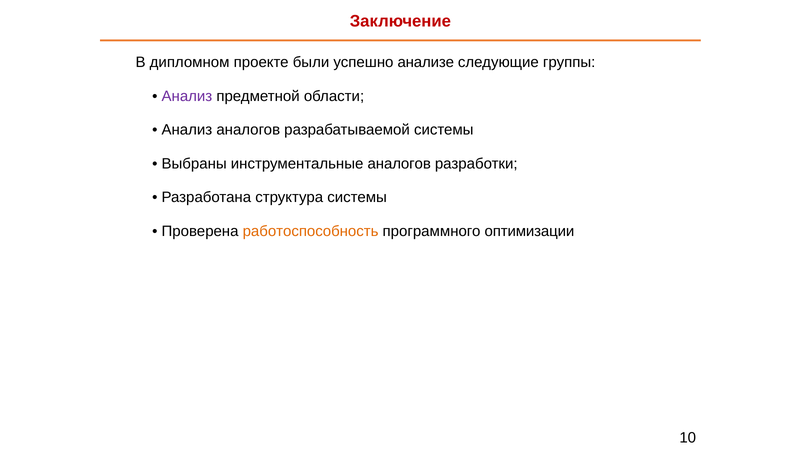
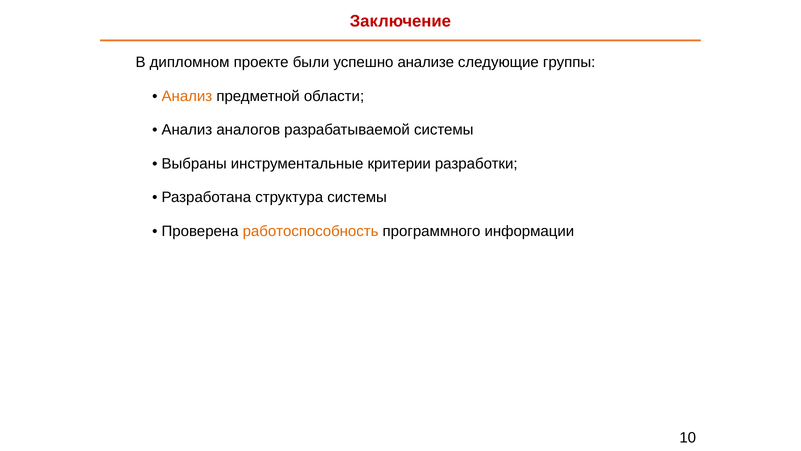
Анализ colour: purple -> orange (187, 96)
инструментальные аналогов: аналогов -> критерии (399, 163)
оптимизации: оптимизации -> информации (529, 231)
